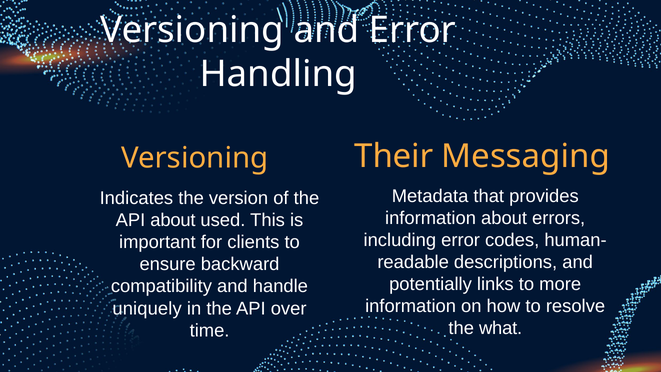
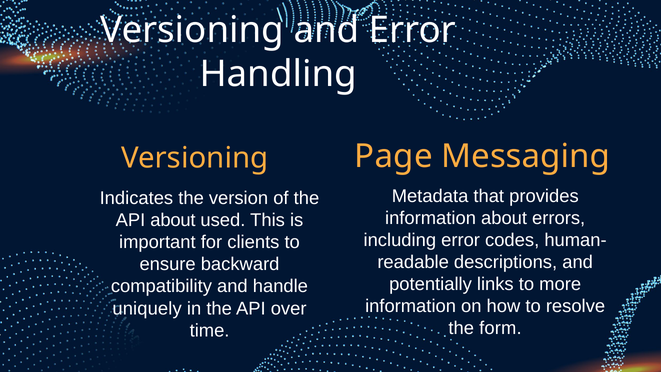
Their: Their -> Page (394, 156)
what: what -> form (500, 328)
